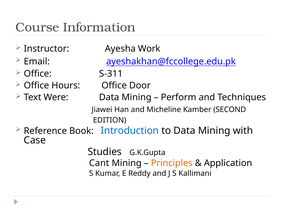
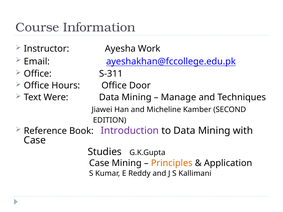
Perform: Perform -> Manage (179, 97)
Introduction colour: blue -> purple (130, 131)
Cant: Cant -> Case (99, 163)
